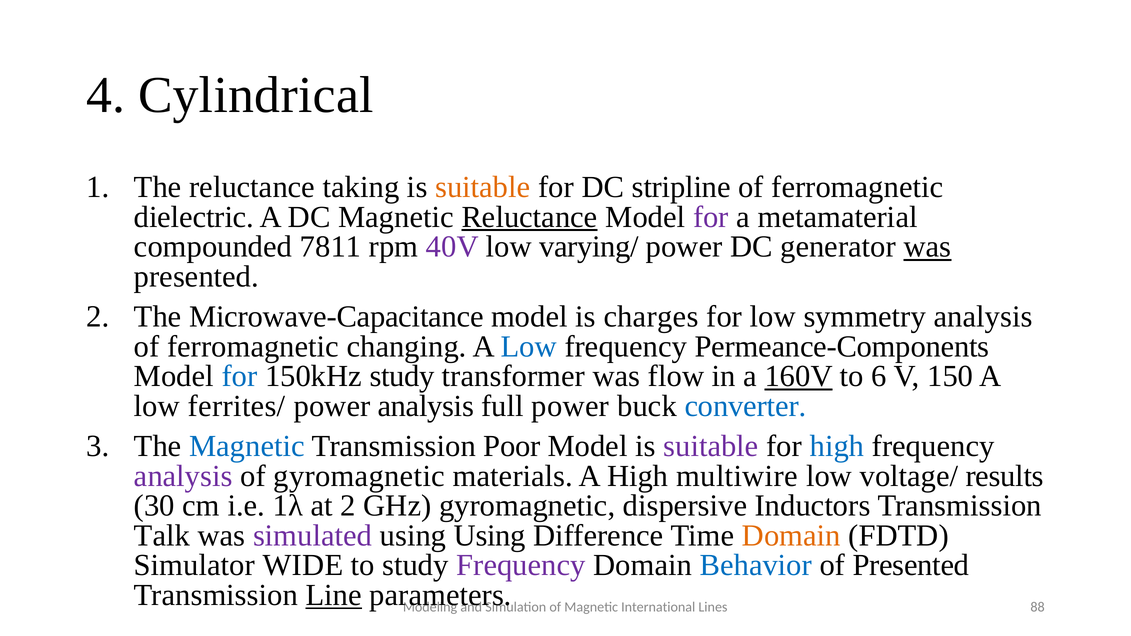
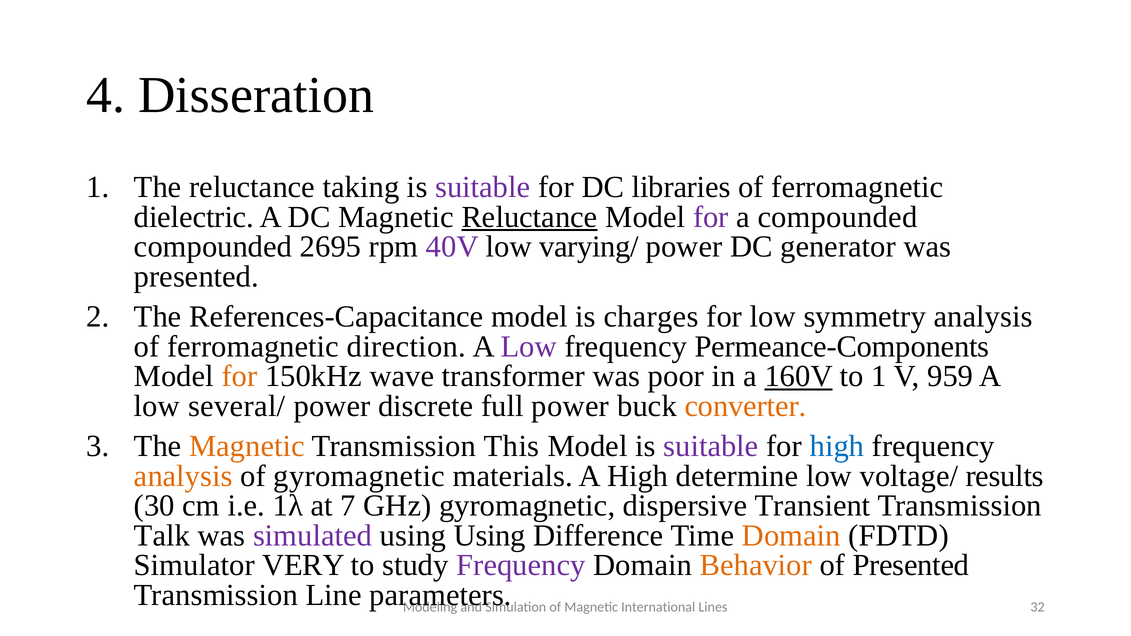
Cylindrical: Cylindrical -> Disseration (256, 95)
suitable colour: orange -> purple (483, 187)
stripline: stripline -> libraries (681, 187)
a metamaterial: metamaterial -> compounded (838, 217)
7811: 7811 -> 2695 (331, 247)
was underline: present -> none (928, 247)
Microwave-Capacitance: Microwave-Capacitance -> References-Capacitance (336, 317)
changing: changing -> direction (406, 347)
Low colour: blue -> purple (529, 347)
for colour: blue -> orange (239, 376)
150kHz study: study -> wave (402, 376)
flow: flow -> poor (676, 376)
to 6: 6 -> 1 (879, 376)
150: 150 -> 959 (950, 376)
ferrites/: ferrites/ -> several/ (237, 406)
power analysis: analysis -> discrete (426, 406)
converter colour: blue -> orange (745, 406)
Magnetic colour: blue -> orange (247, 447)
Poor: Poor -> This (512, 447)
analysis colour: purple -> orange (183, 476)
multiwire: multiwire -> determine (737, 476)
at 2: 2 -> 7 (348, 506)
Inductors: Inductors -> Transient (813, 506)
WIDE: WIDE -> VERY (303, 566)
Behavior colour: blue -> orange (756, 566)
Line underline: present -> none (334, 595)
88: 88 -> 32 (1038, 607)
